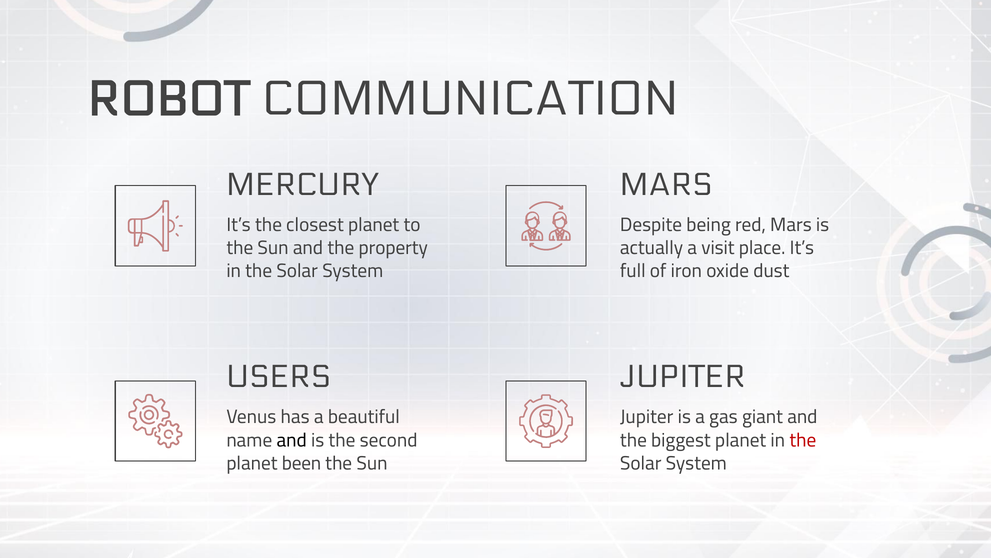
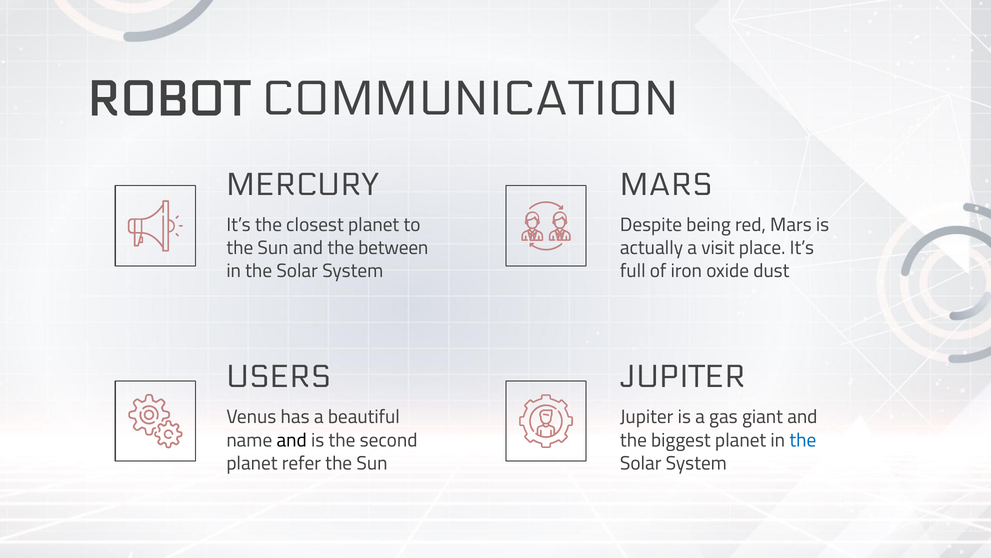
property: property -> between (393, 248)
the colour: red -> blue (803, 440)
been: been -> refer (301, 463)
